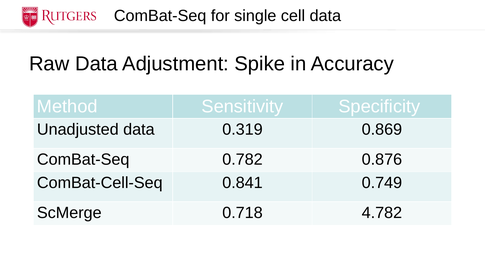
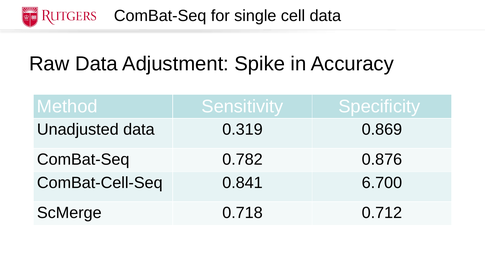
0.749: 0.749 -> 6.700 (382, 183)
4.782: 4.782 -> 0.712 (382, 213)
